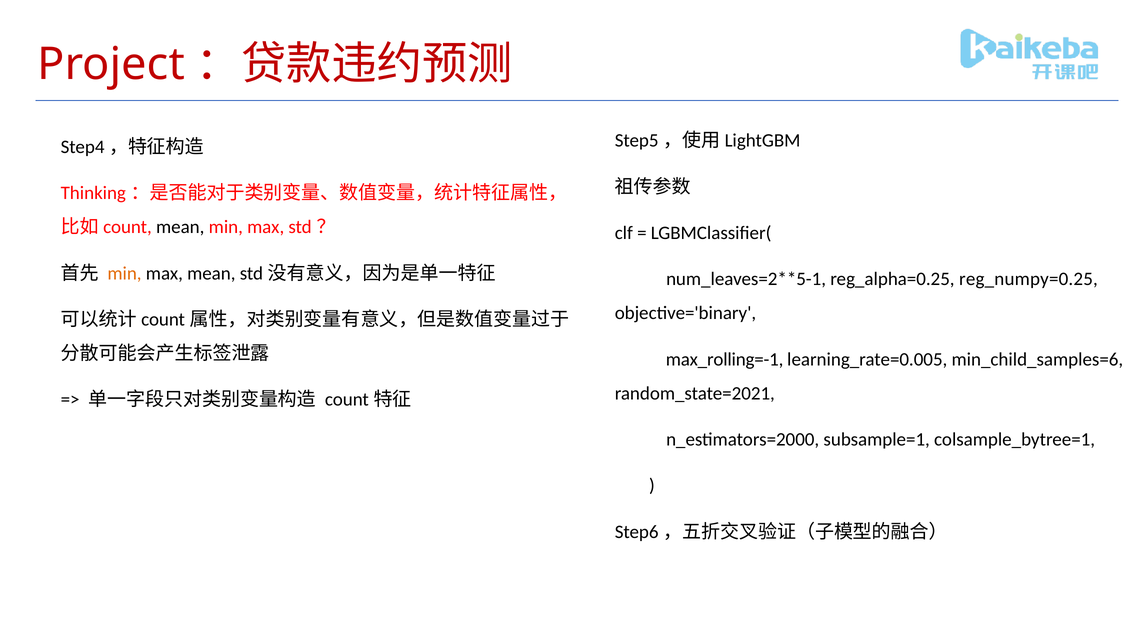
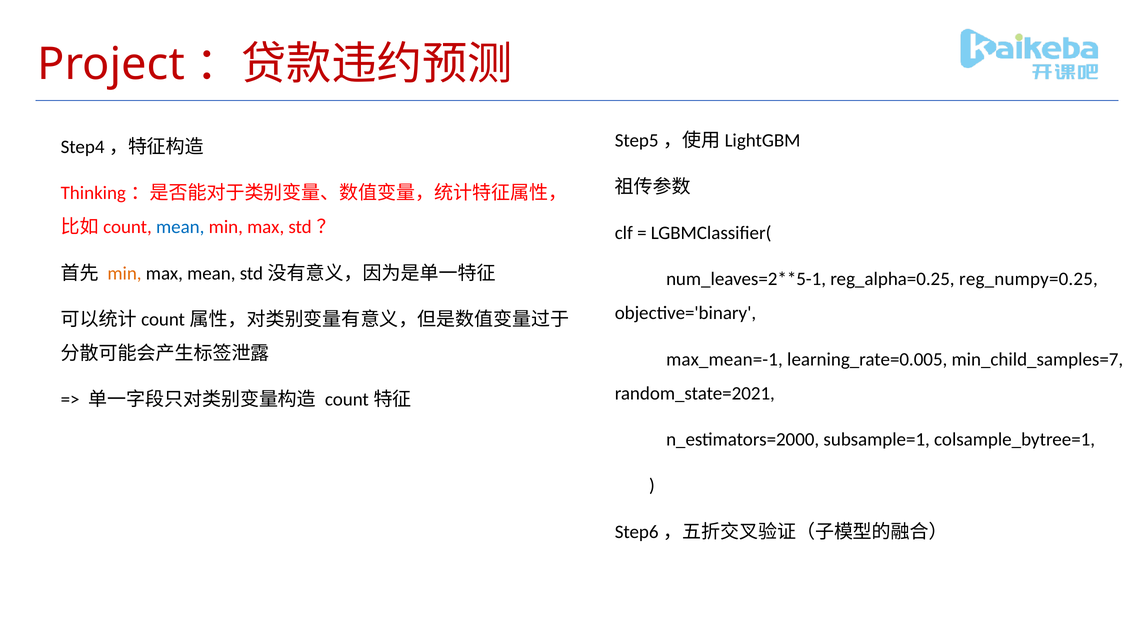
mean colour: black -> blue (180, 227)
max_rolling=-1: max_rolling=-1 -> max_mean=-1 (724, 360)
min_child_samples=6: min_child_samples=6 -> min_child_samples=7 (1037, 360)
